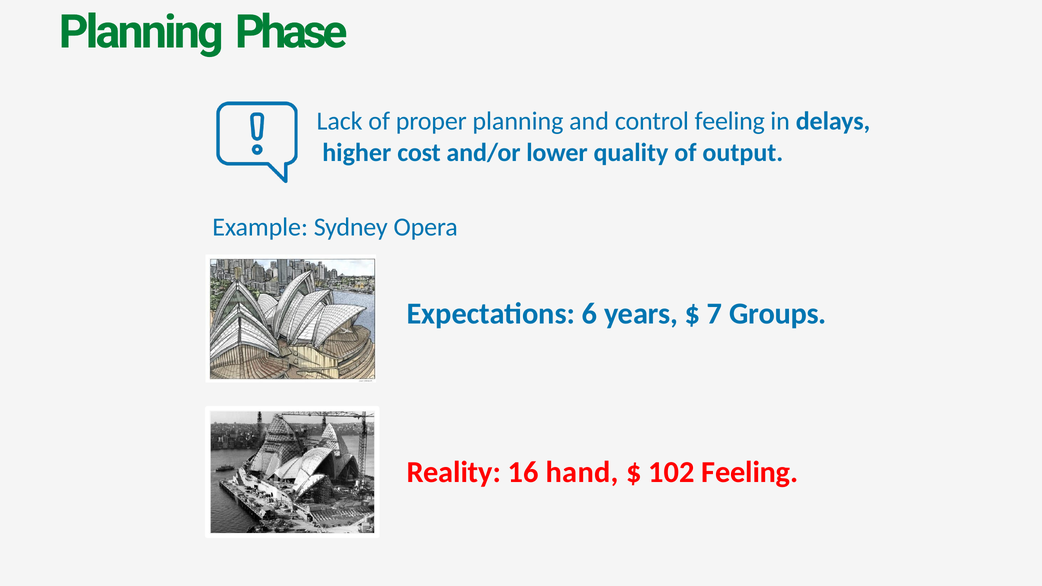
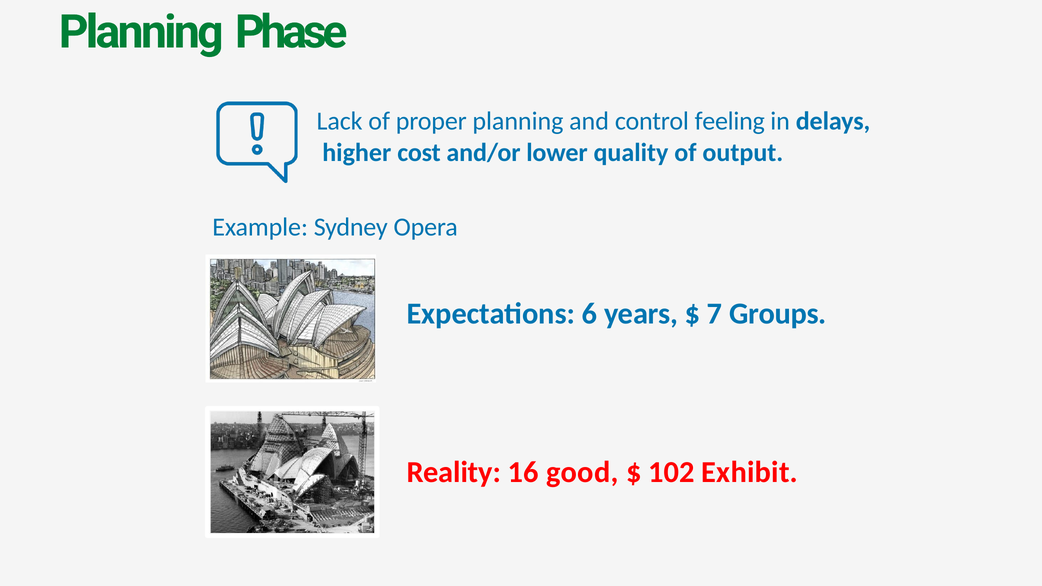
hand: hand -> good (582, 472)
102 Feeling: Feeling -> Exhibit (750, 472)
